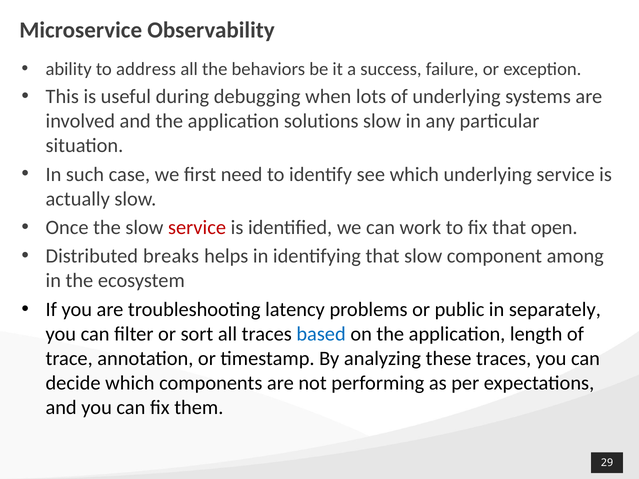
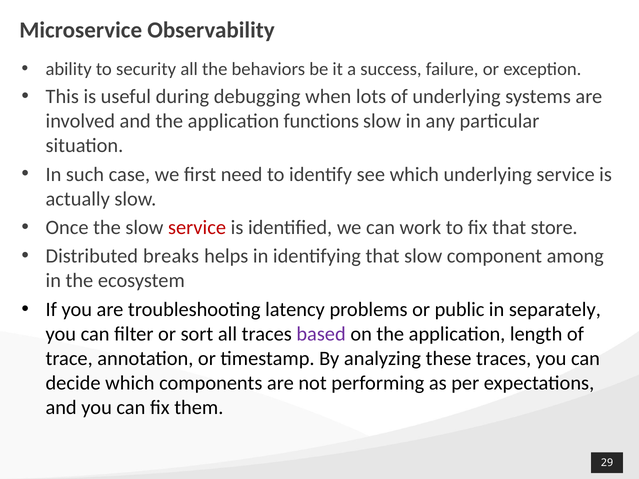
address: address -> security (146, 69)
solutions: solutions -> functions (321, 121)
open: open -> store (554, 228)
based colour: blue -> purple (321, 334)
